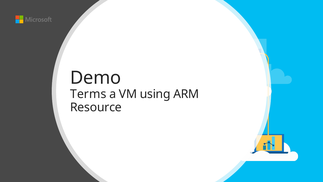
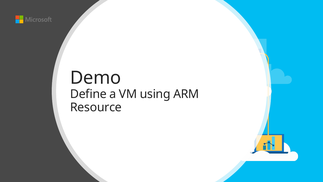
Terms: Terms -> Define (88, 94)
